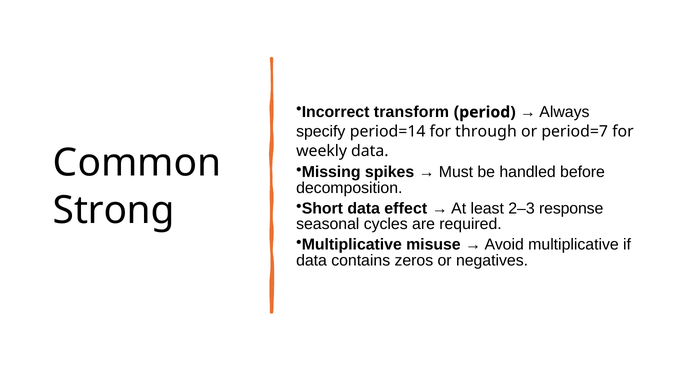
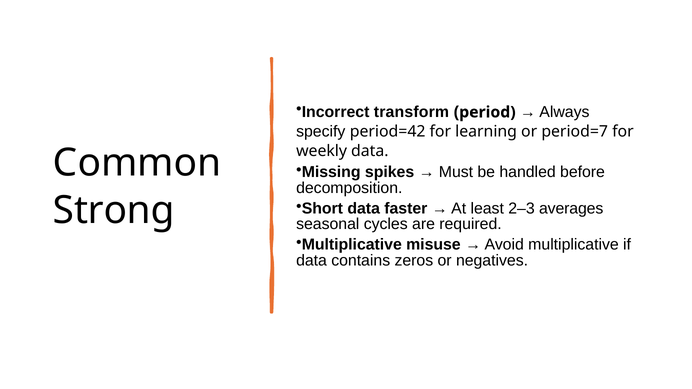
period=14: period=14 -> period=42 (388, 132)
through: through -> learning (486, 132)
effect: effect -> faster (406, 208)
response: response -> averages (571, 208)
